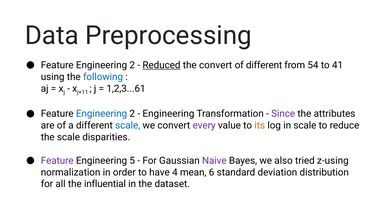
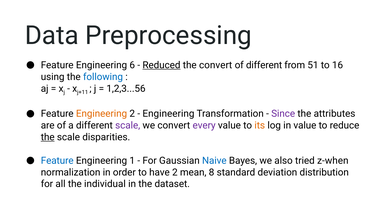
2: 2 -> 6 (132, 65)
54: 54 -> 51 (313, 65)
41: 41 -> 16 (338, 65)
1,2,3...61: 1,2,3...61 -> 1,2,3...56 (126, 89)
Engineering colour: blue -> orange (102, 114)
scale colour: blue -> purple (128, 125)
in scale: scale -> value (305, 125)
the underline: none -> present (48, 137)
Feature colour: purple -> blue (57, 161)
5: 5 -> 1 (132, 161)
Naive colour: purple -> blue (214, 161)
z-using: z-using -> z-when (333, 161)
have 4: 4 -> 2 (175, 172)
6: 6 -> 8 (212, 172)
influential: influential -> individual (105, 184)
